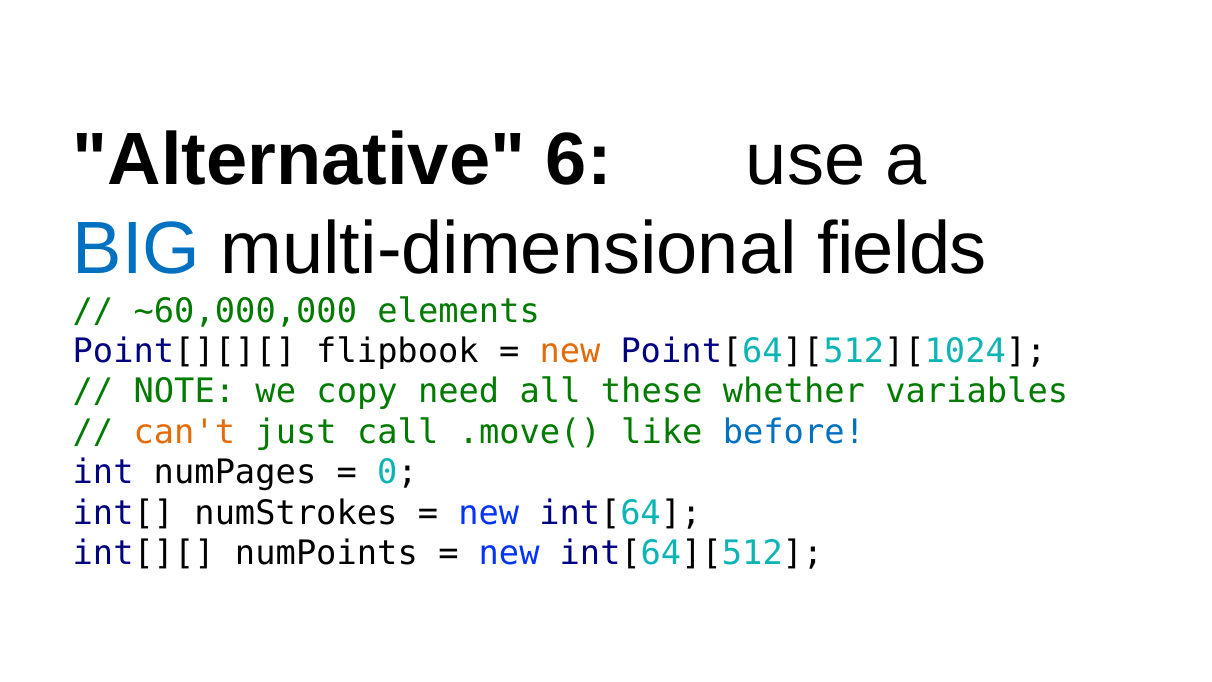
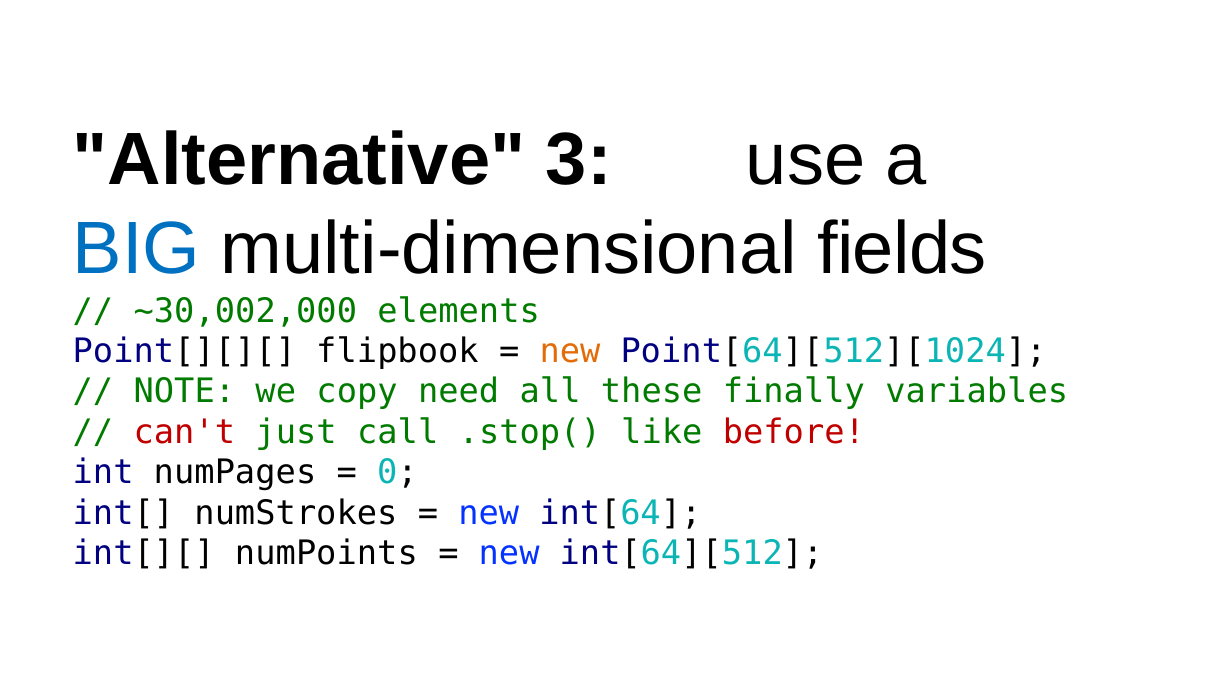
6: 6 -> 3 (579, 160)
~60,000,000: ~60,000,000 -> ~30,002,000 (245, 311)
whether: whether -> finally (794, 392)
can't colour: orange -> red (184, 432)
.move(: .move( -> .stop( (530, 432)
before colour: blue -> red (794, 432)
